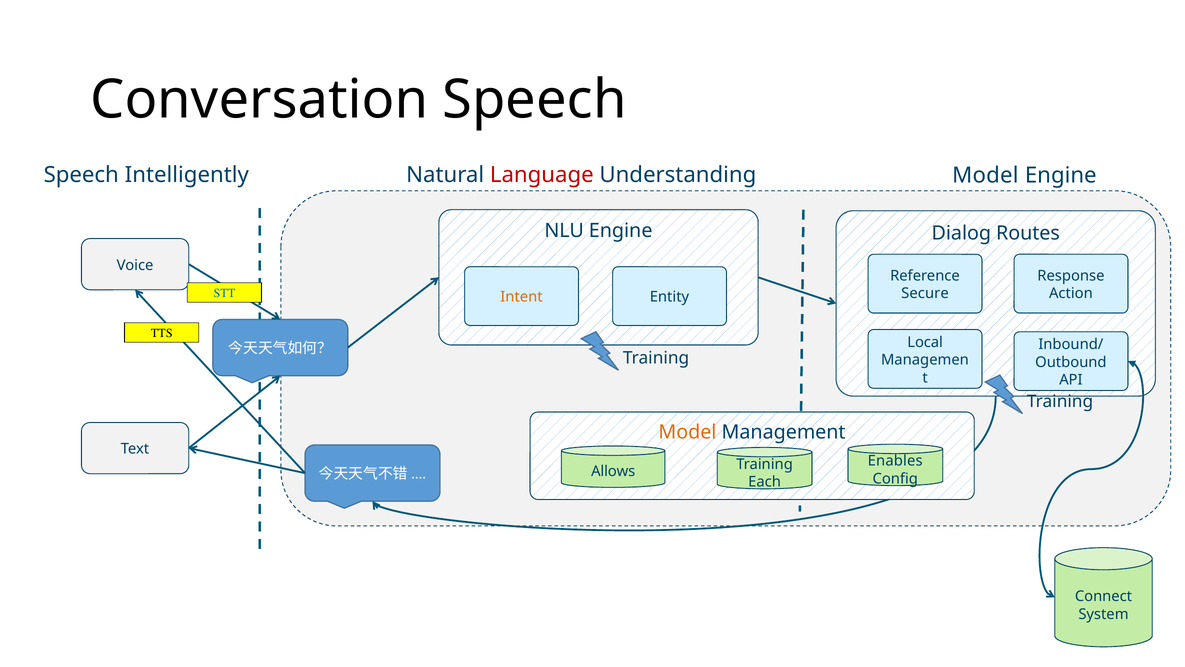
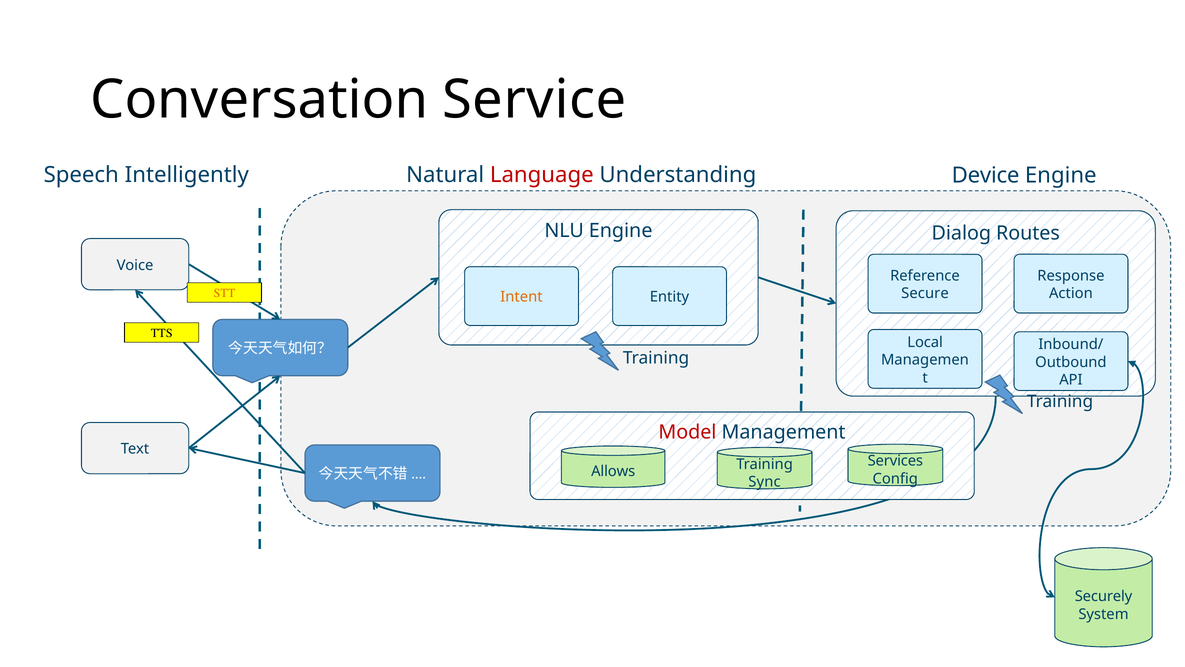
Conversation Speech: Speech -> Service (534, 100)
Model: Model -> Device (986, 175)
STT colour: blue -> orange (224, 293)
Model colour: orange -> red (687, 432)
Enables: Enables -> Services (895, 461)
Each: Each -> Sync (765, 482)
Connect: Connect -> Securely (1104, 596)
